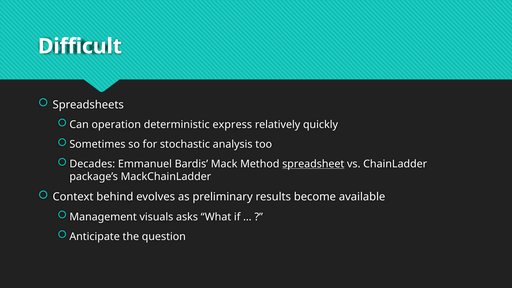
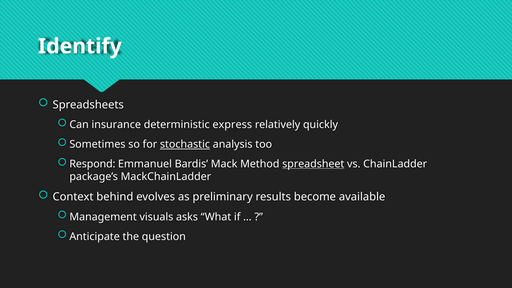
Difficult: Difficult -> Identify (80, 46)
operation: operation -> insurance (116, 125)
stochastic underline: none -> present (185, 144)
Decades: Decades -> Respond (92, 164)
